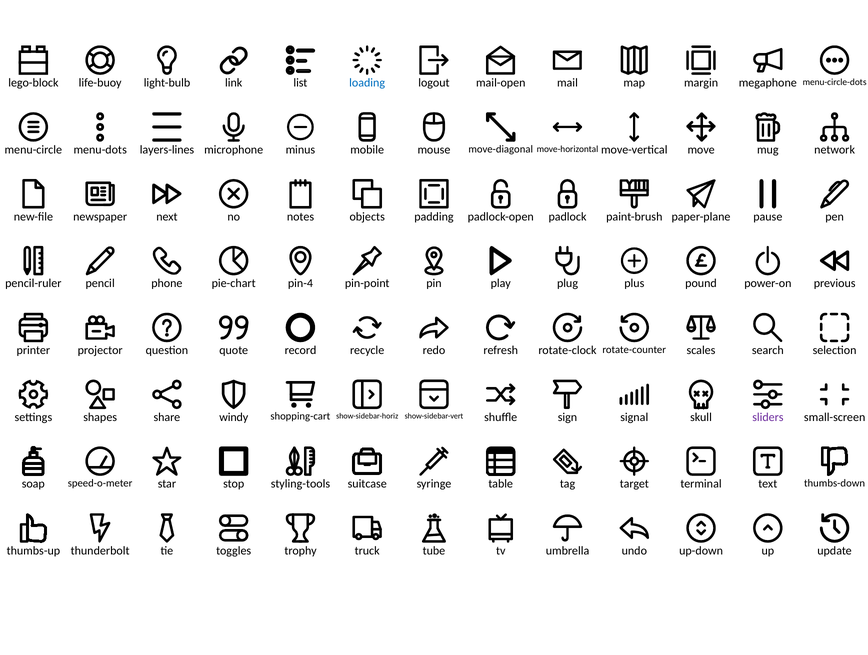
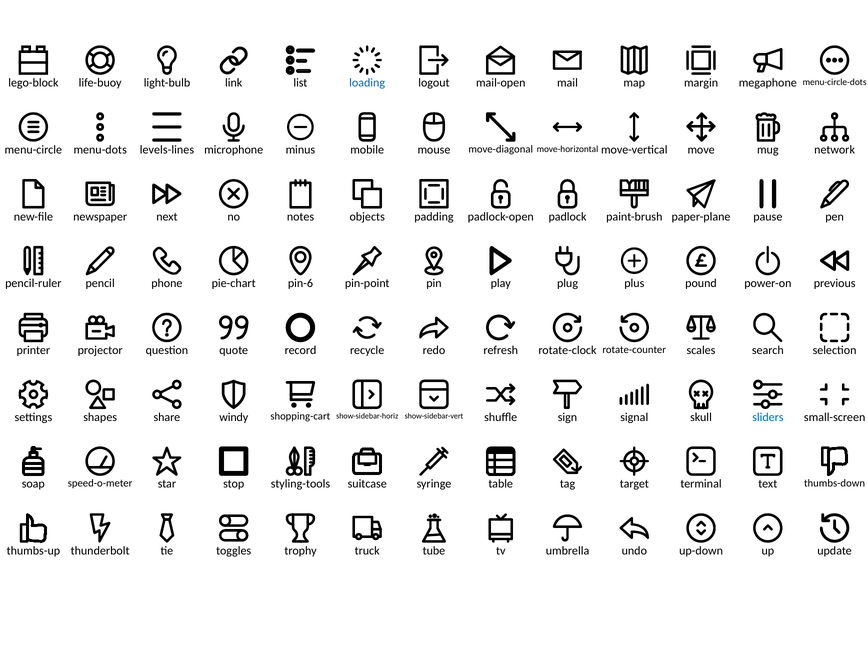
layers-lines: layers-lines -> levels-lines (167, 150)
pin-4: pin-4 -> pin-6 (300, 283)
sliders colour: purple -> blue (768, 417)
